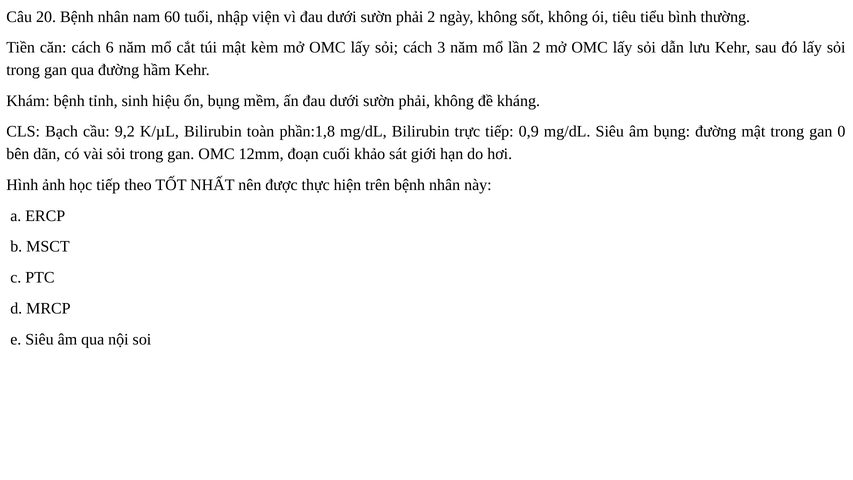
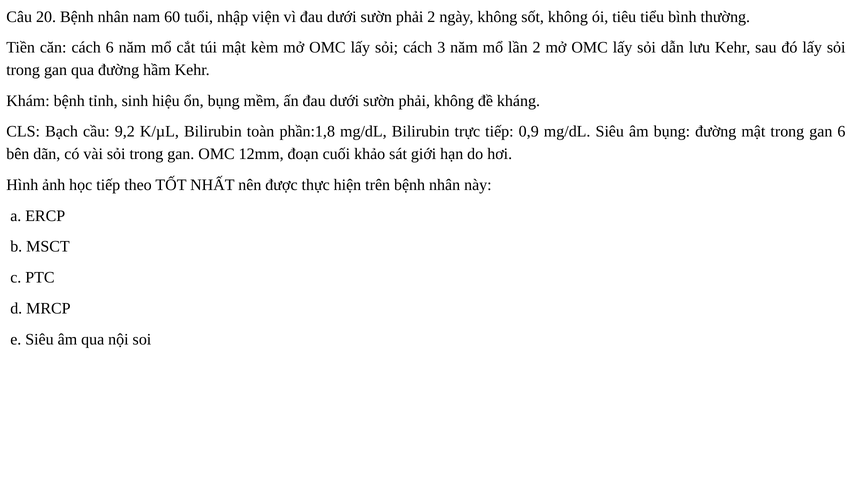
gan 0: 0 -> 6 (841, 132)
